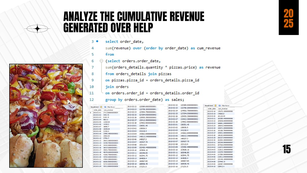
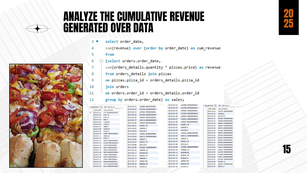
HELP: HELP -> DATA (143, 29)
